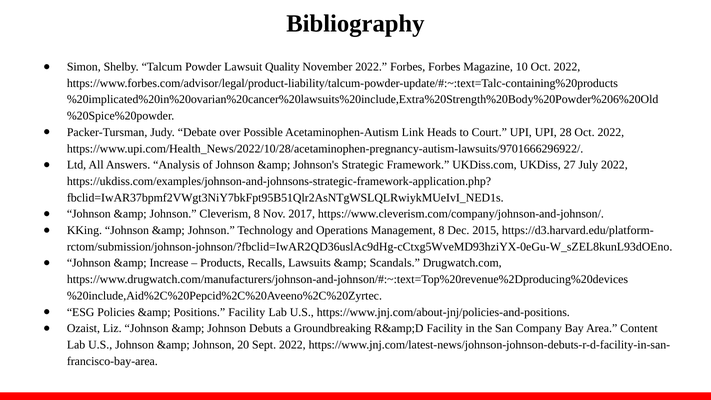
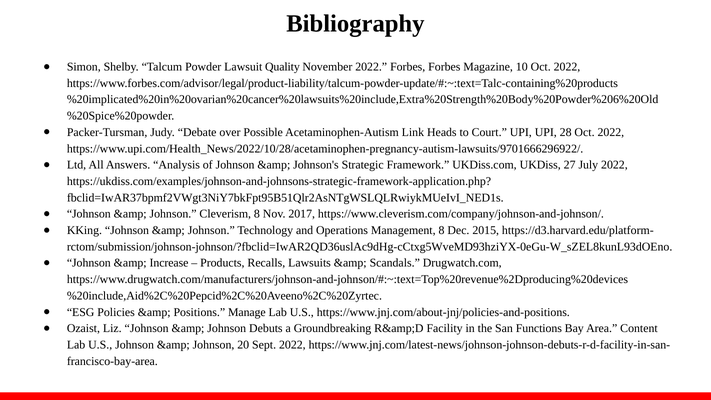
Positions Facility: Facility -> Manage (247, 312)
Company: Company -> Functions (539, 328)
